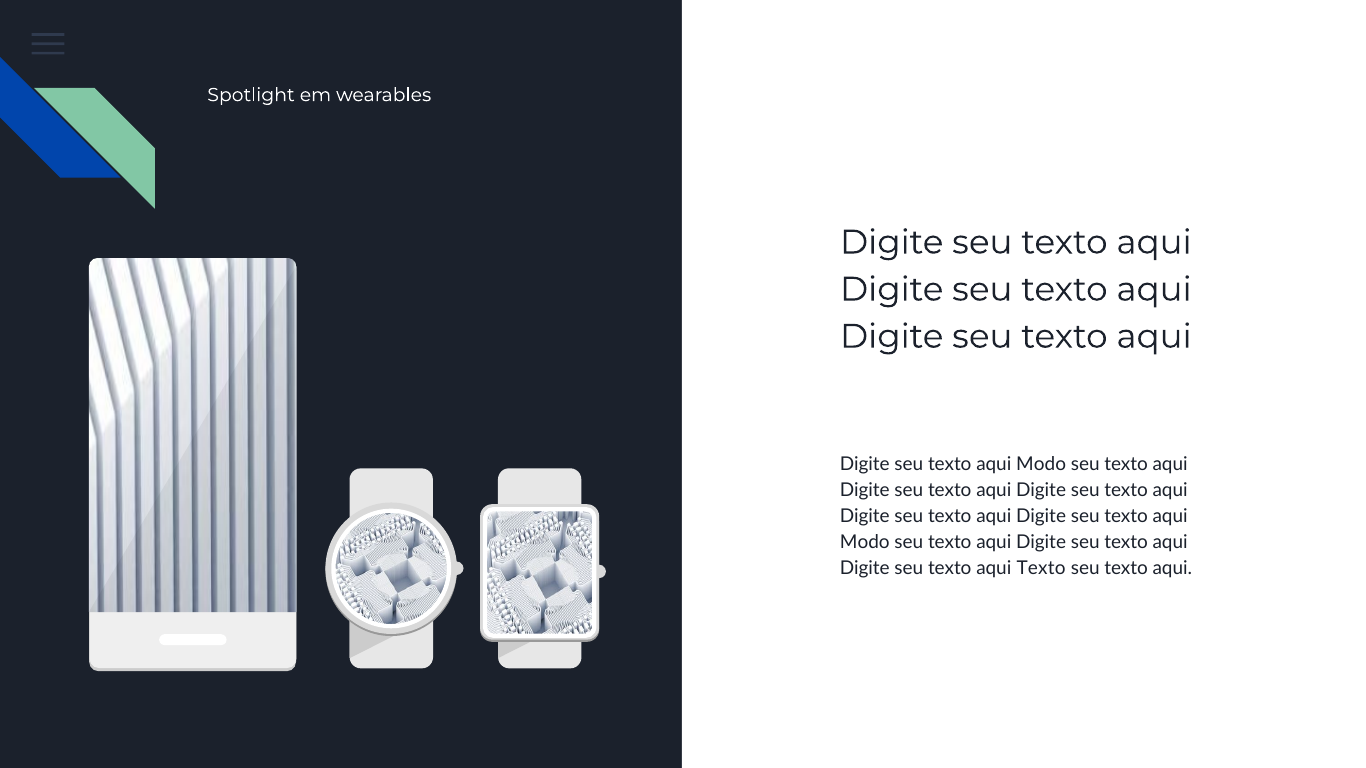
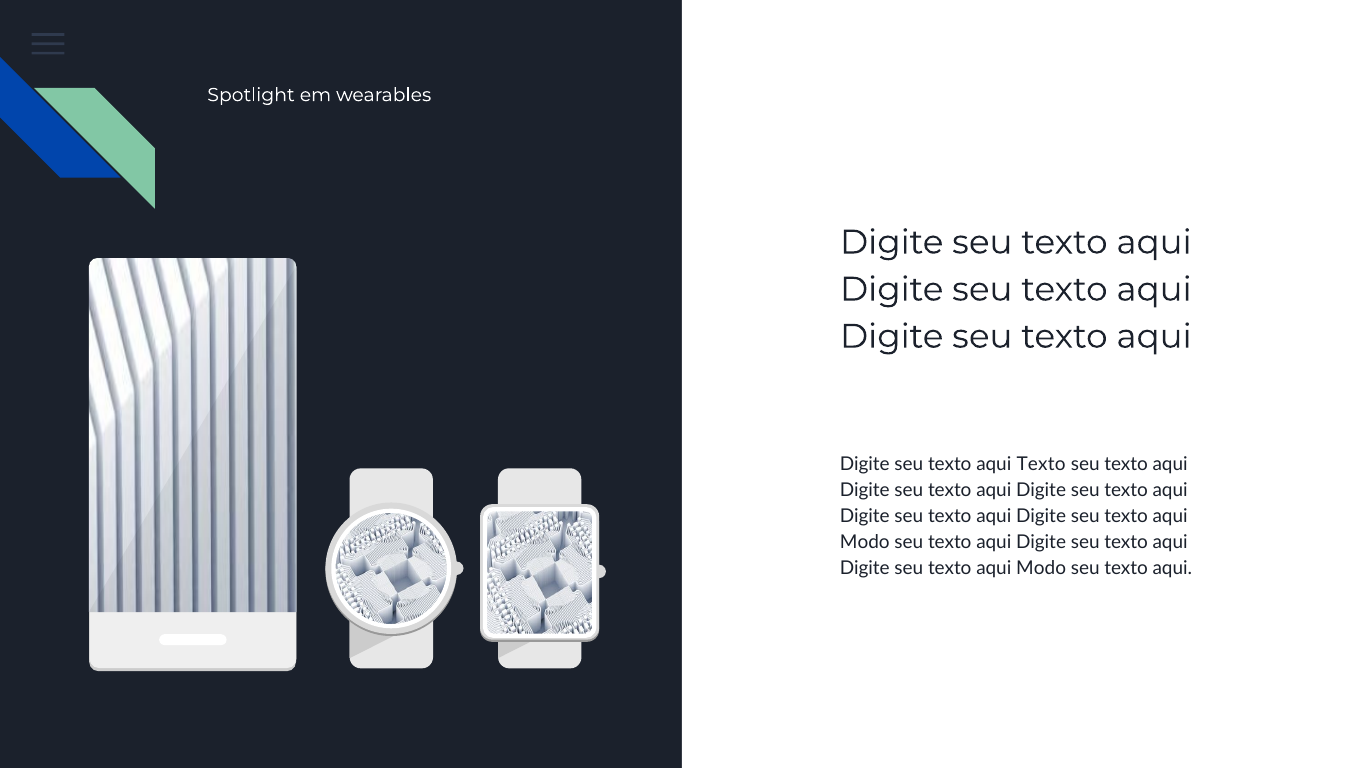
Modo: Modo -> Texto (1041, 464)
Texto: Texto -> Modo (1041, 569)
